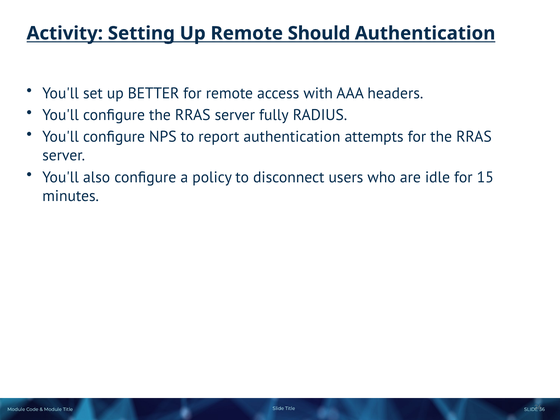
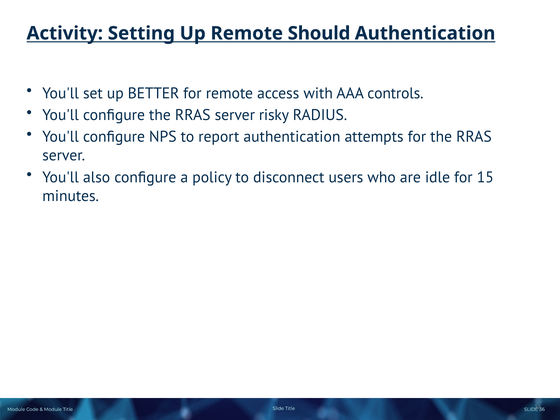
headers: headers -> controls (395, 93)
fully: fully -> risky (274, 115)
